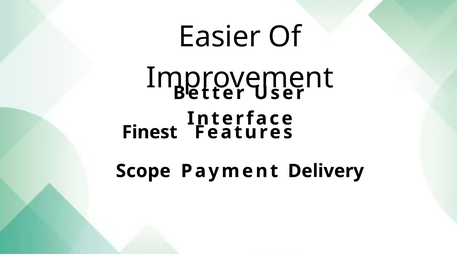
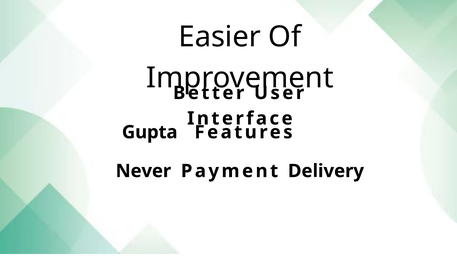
Finest: Finest -> Gupta (150, 132)
Scope: Scope -> Never (143, 171)
